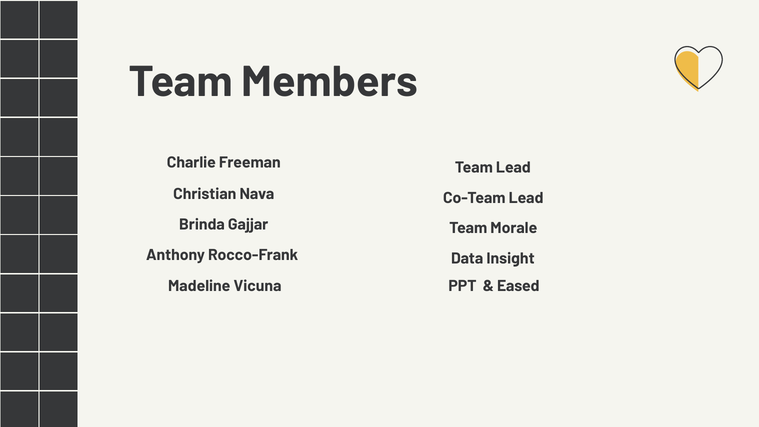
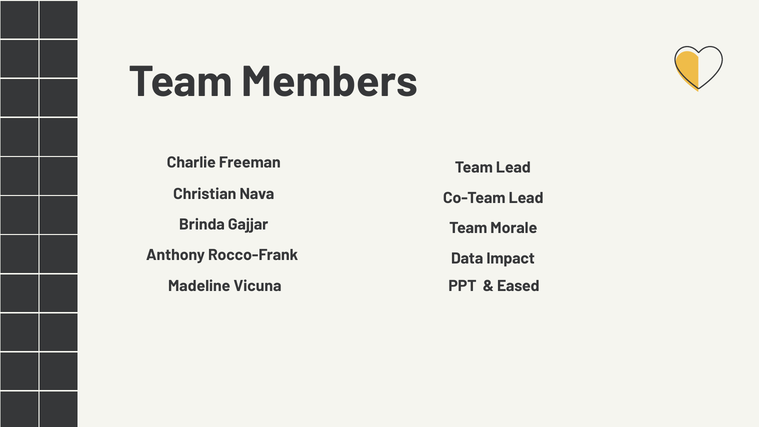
Insight: Insight -> Impact (511, 259)
